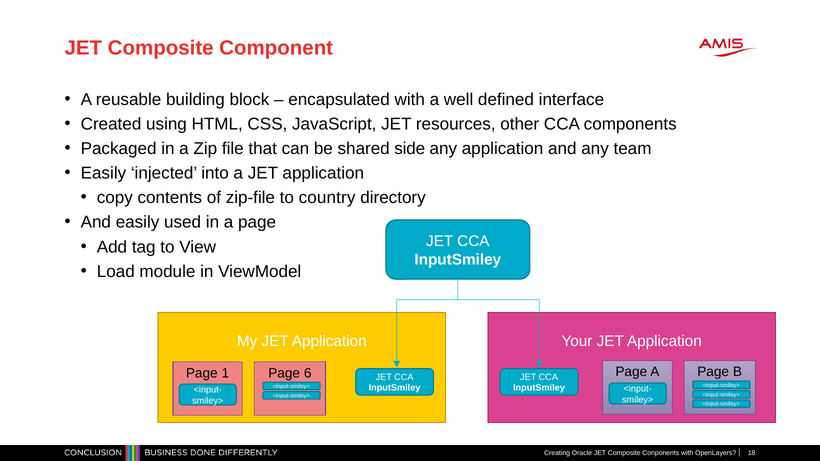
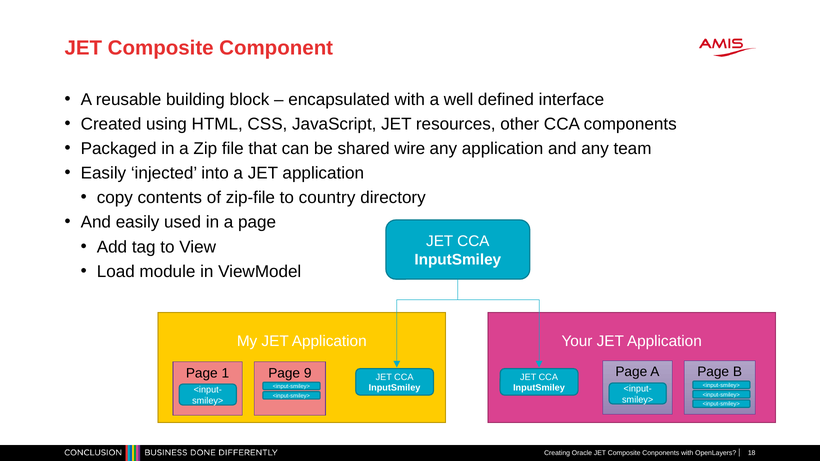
side: side -> wire (410, 149)
6: 6 -> 9 (308, 373)
